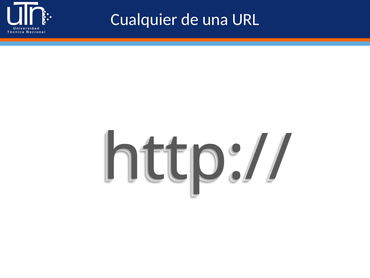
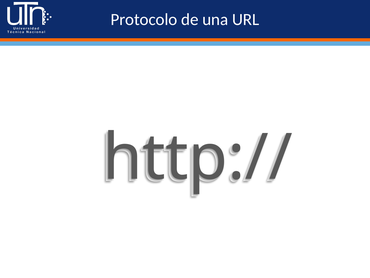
Cualquier: Cualquier -> Protocolo (144, 20)
